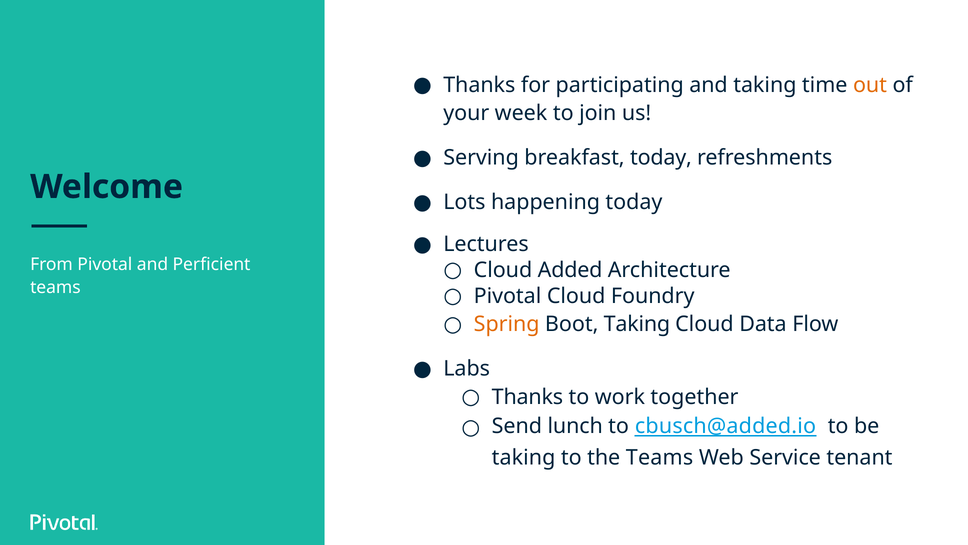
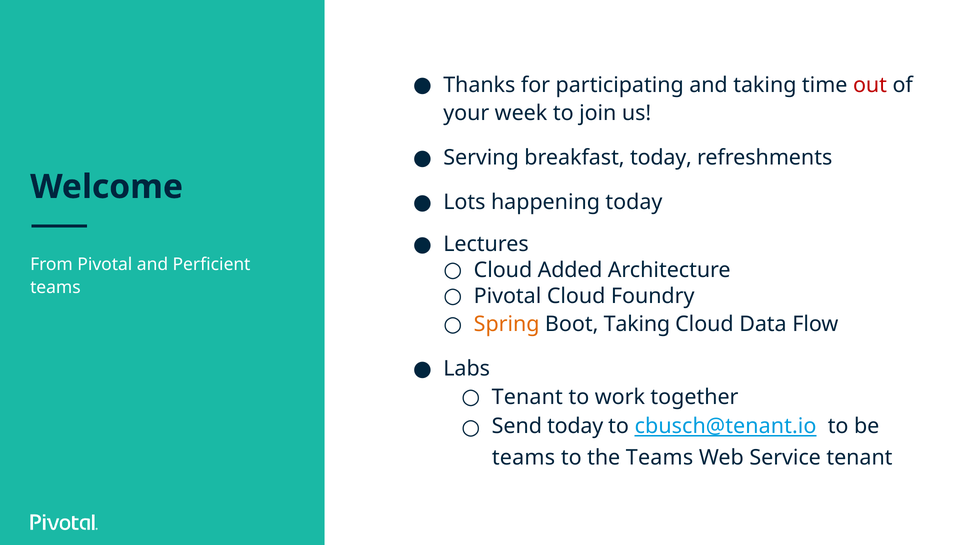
out colour: orange -> red (870, 85)
Thanks: Thanks -> Tenant (527, 397)
Send lunch: lunch -> today (575, 426)
cbusch@added.io: cbusch@added.io -> cbusch@tenant.io (726, 426)
taking: taking -> teams (523, 457)
